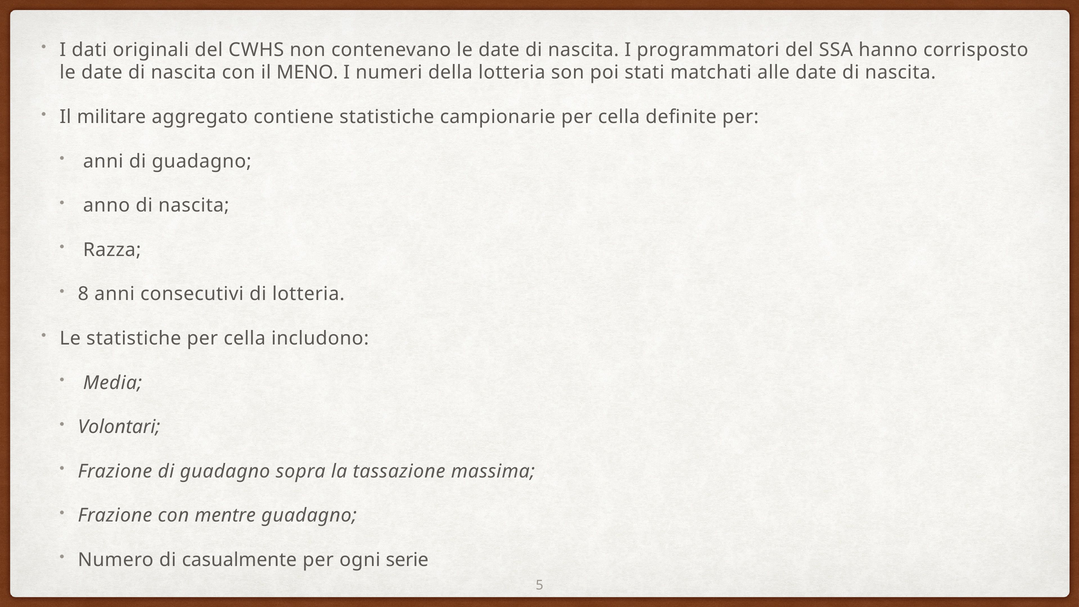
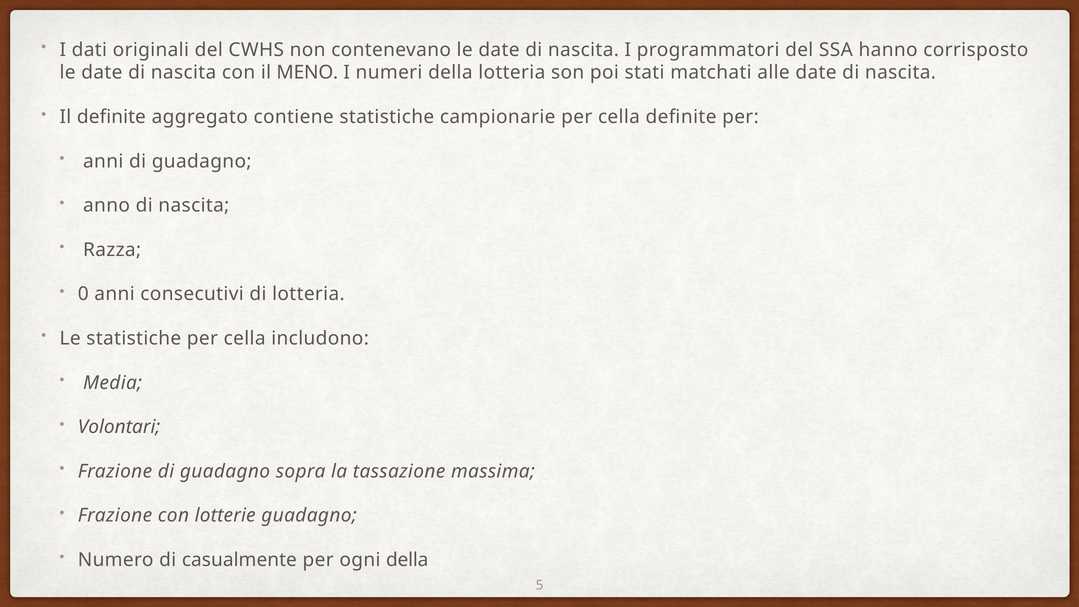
Il militare: militare -> definite (111, 117)
8: 8 -> 0 (83, 294)
mentre: mentre -> lotterie (225, 516)
ogni serie: serie -> della (407, 560)
